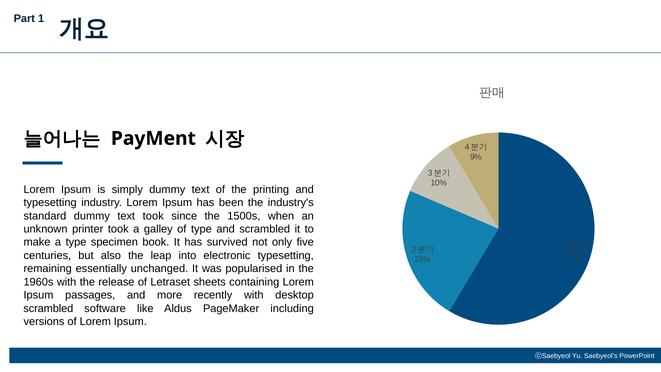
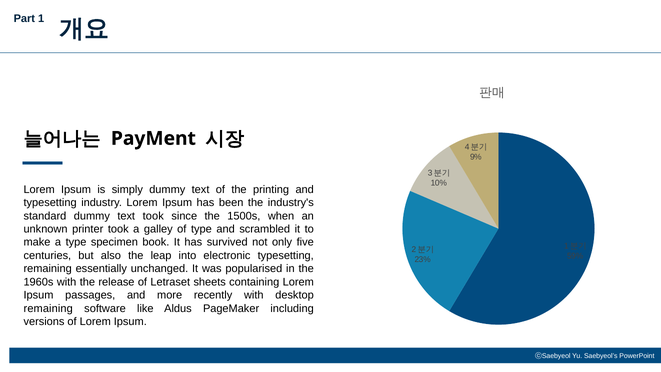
scrambled: scrambled -> remaining (48, 308)
